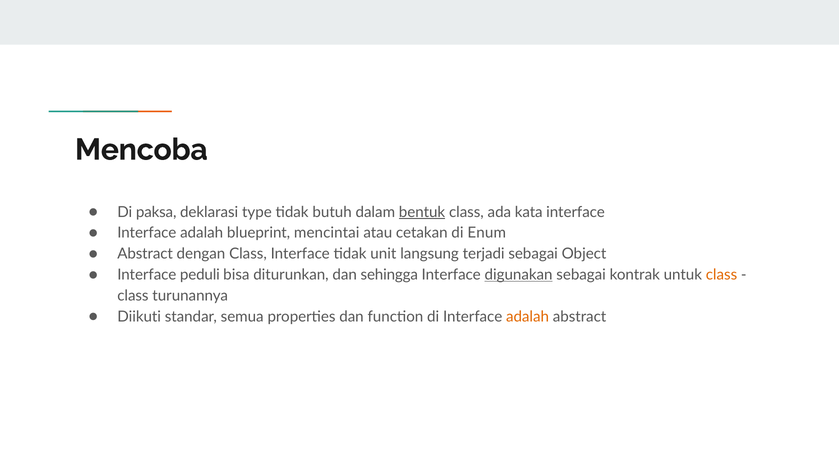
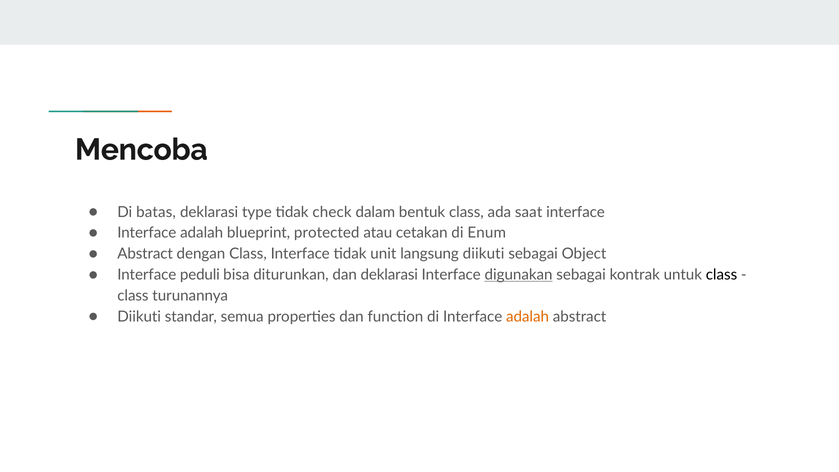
paksa: paksa -> batas (156, 212)
butuh: butuh -> check (332, 212)
bentuk underline: present -> none (422, 212)
kata: kata -> saat (529, 212)
mencintai: mencintai -> protected (327, 233)
langsung terjadi: terjadi -> diikuti (484, 254)
dan sehingga: sehingga -> deklarasi (389, 275)
class colour: orange -> black (721, 275)
